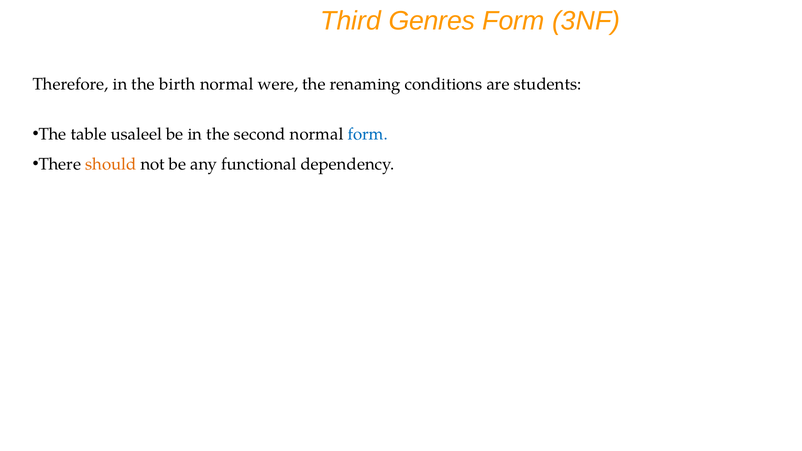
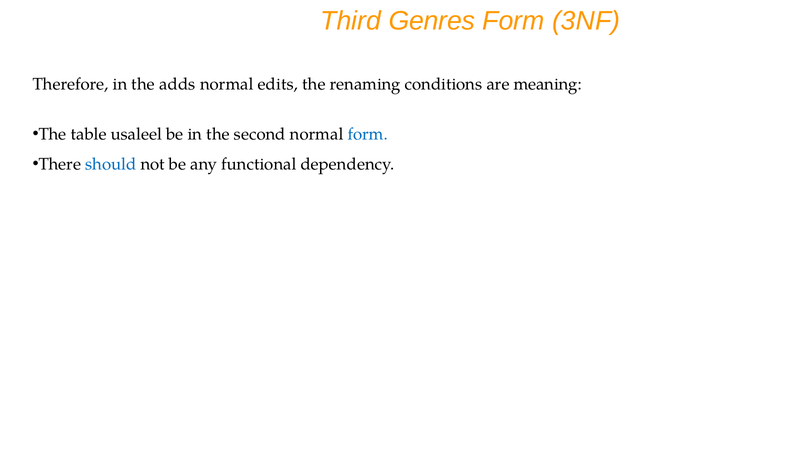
birth: birth -> adds (177, 84)
were: were -> edits (278, 84)
students: students -> meaning (548, 84)
should colour: orange -> blue (111, 164)
